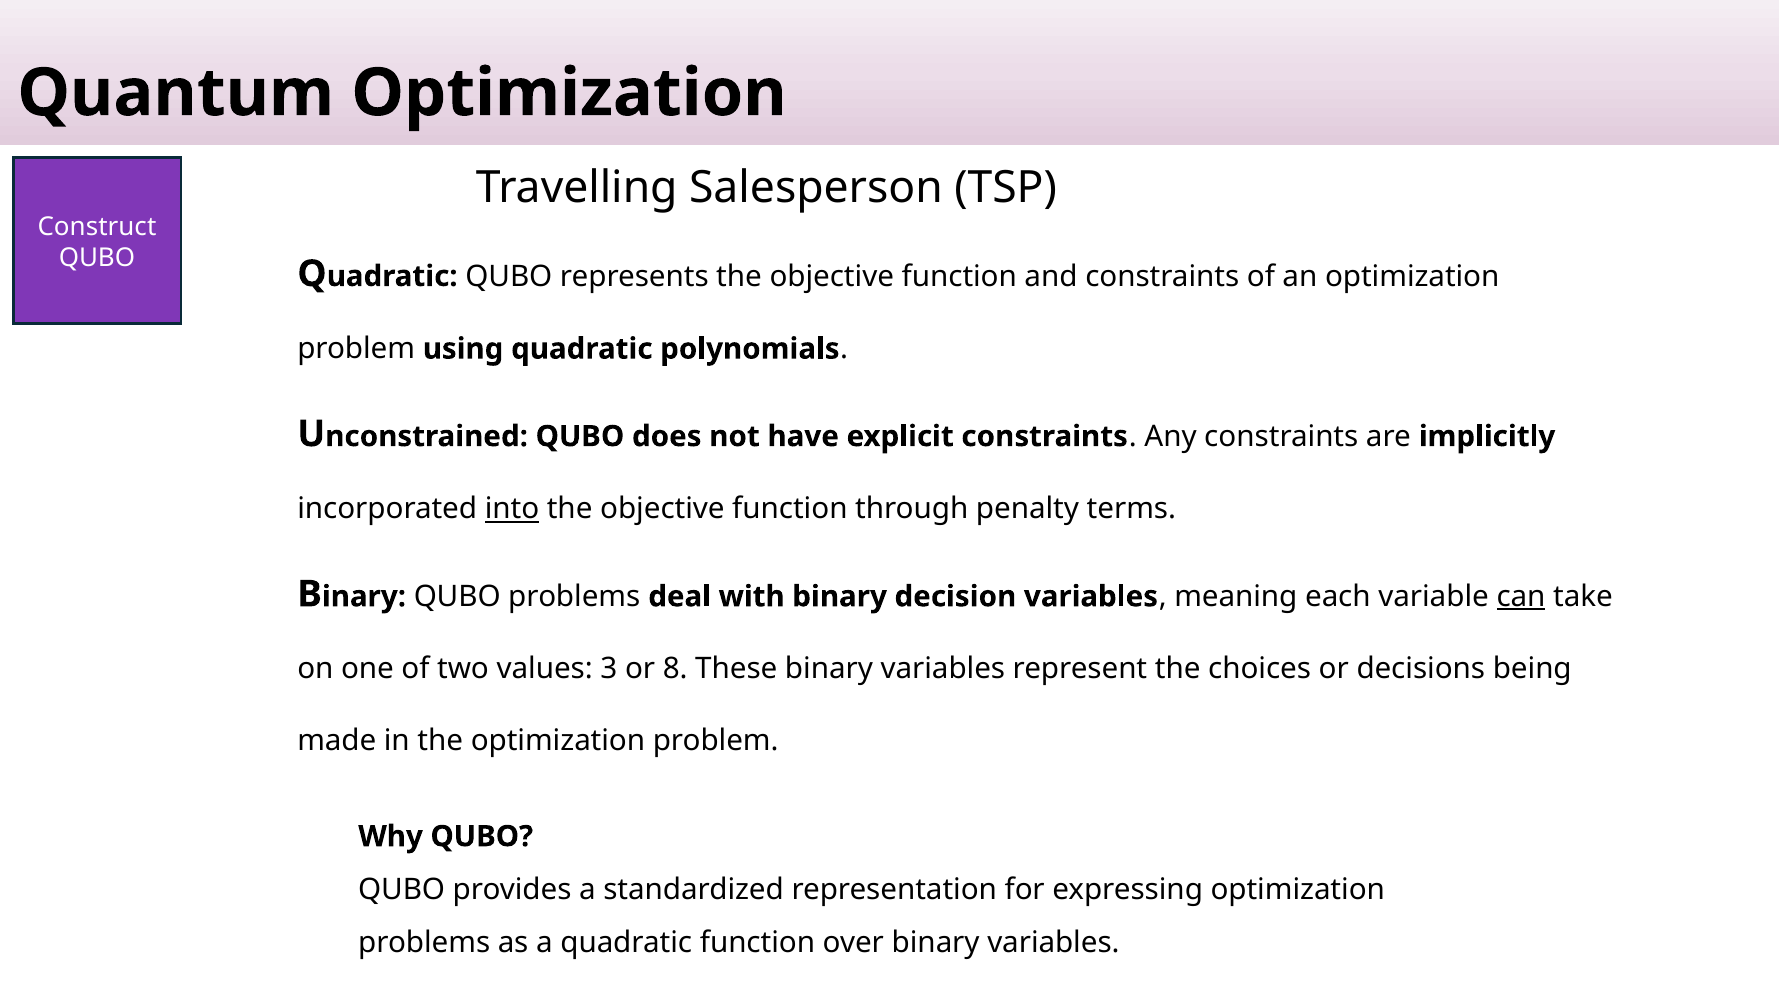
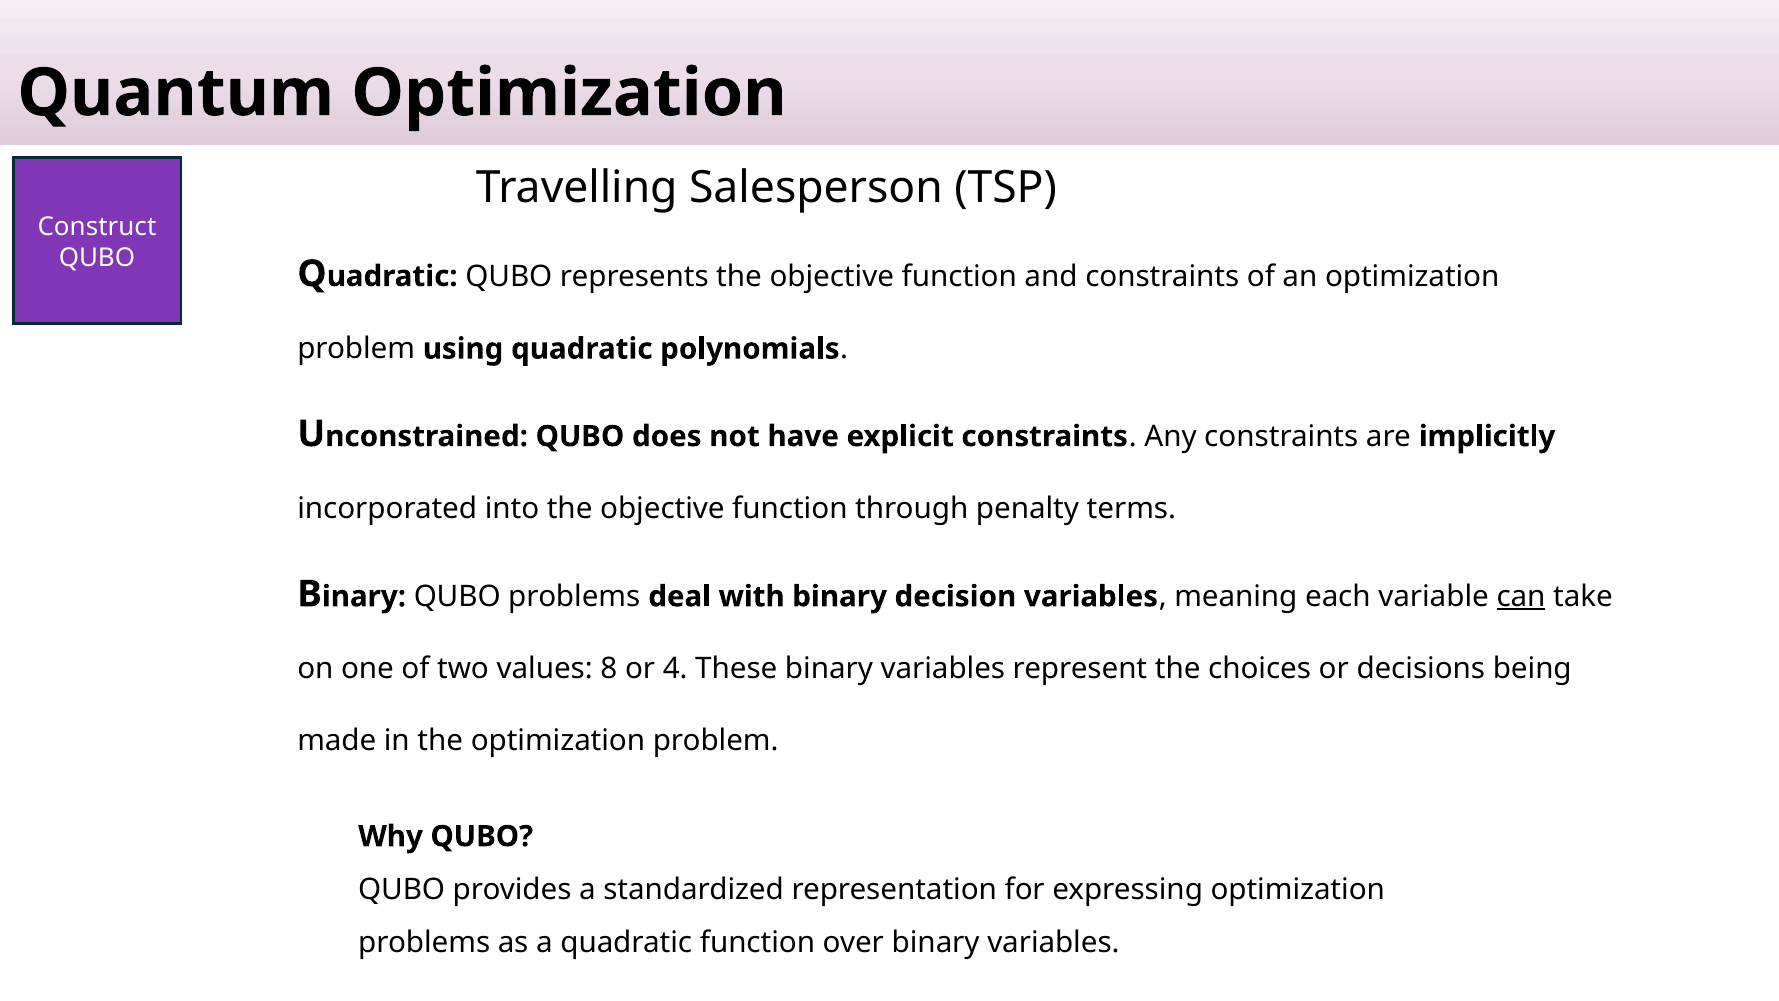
into underline: present -> none (512, 509)
3: 3 -> 8 (609, 669)
8: 8 -> 4 (675, 669)
